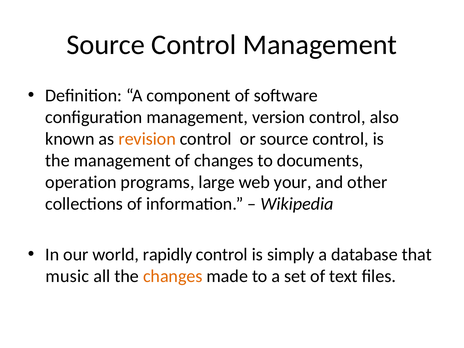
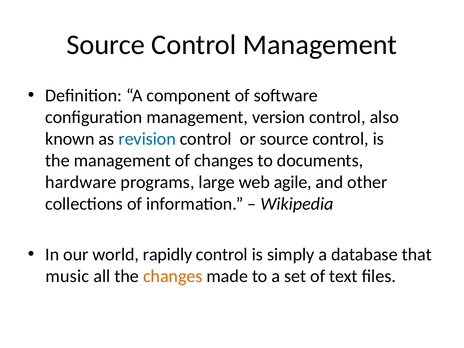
revision colour: orange -> blue (147, 139)
operation: operation -> hardware (81, 182)
your: your -> agile (293, 182)
